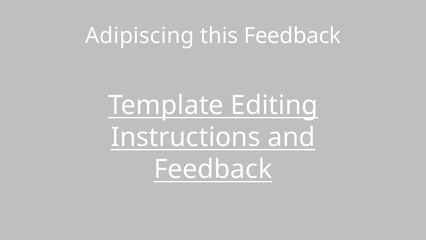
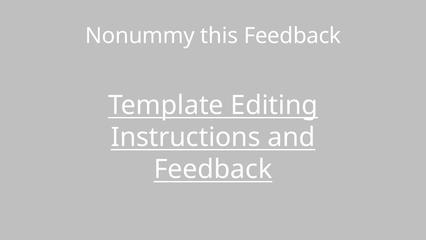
Adipiscing: Adipiscing -> Nonummy (140, 36)
